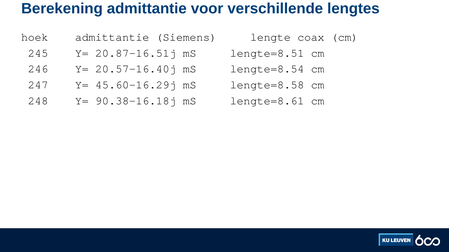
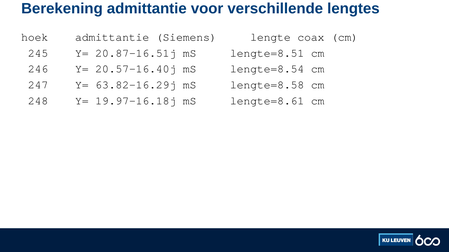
45.60-16.29j: 45.60-16.29j -> 63.82-16.29j (136, 85)
90.38-16.18j: 90.38-16.18j -> 19.97-16.18j (136, 101)
